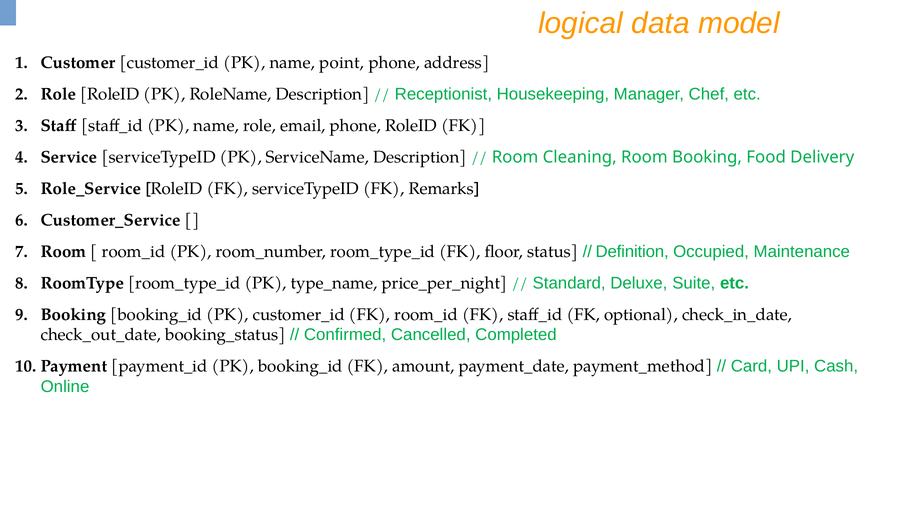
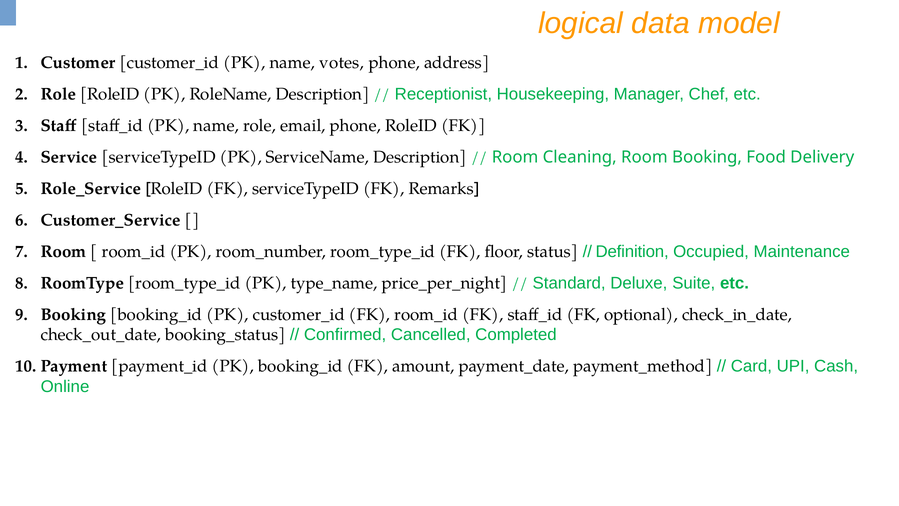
point: point -> votes (342, 63)
